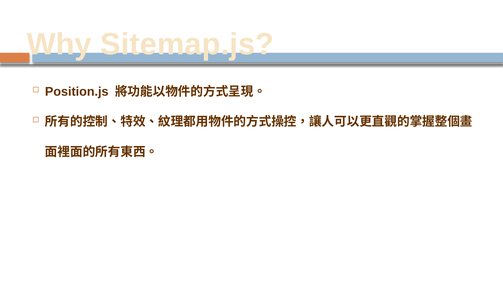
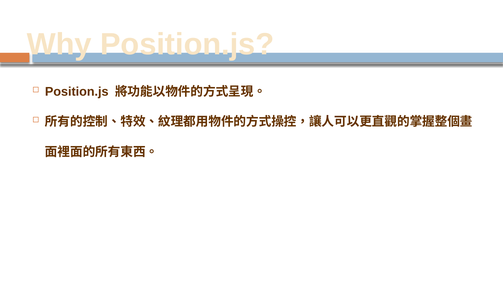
Why Sitemap.js: Sitemap.js -> Position.js (187, 44)
